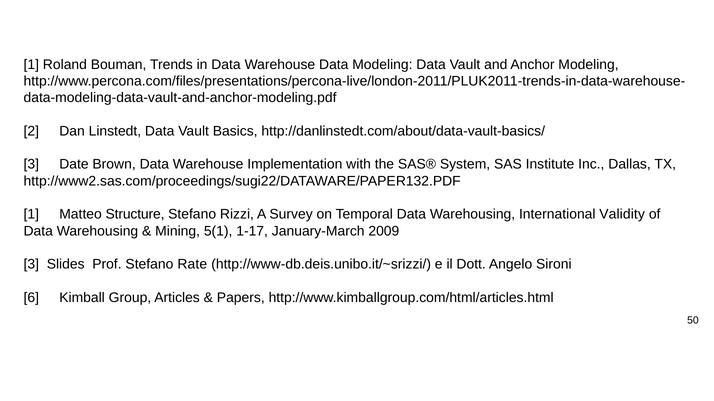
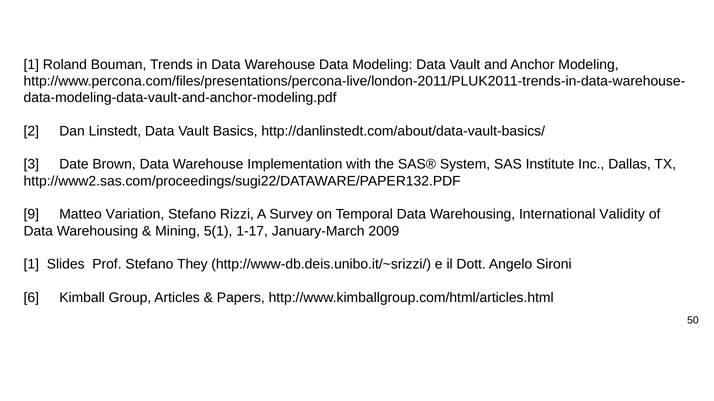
1: 1 -> 9 (31, 215)
Structure: Structure -> Variation (135, 215)
3: 3 -> 1 (31, 265)
Rate: Rate -> They (192, 265)
